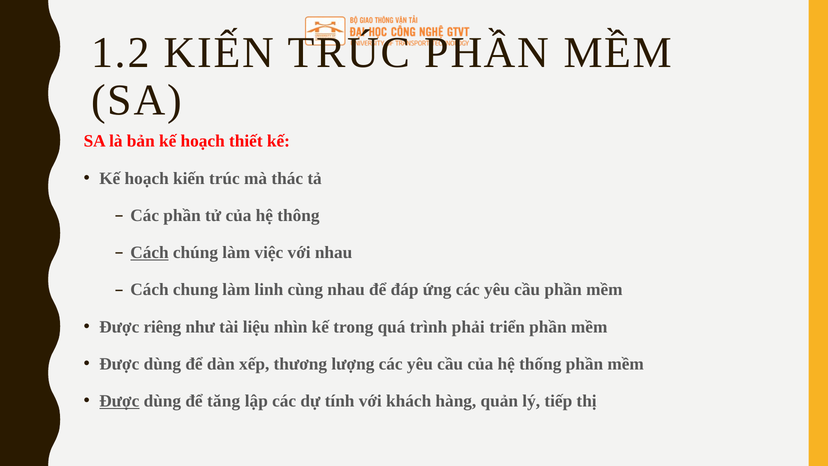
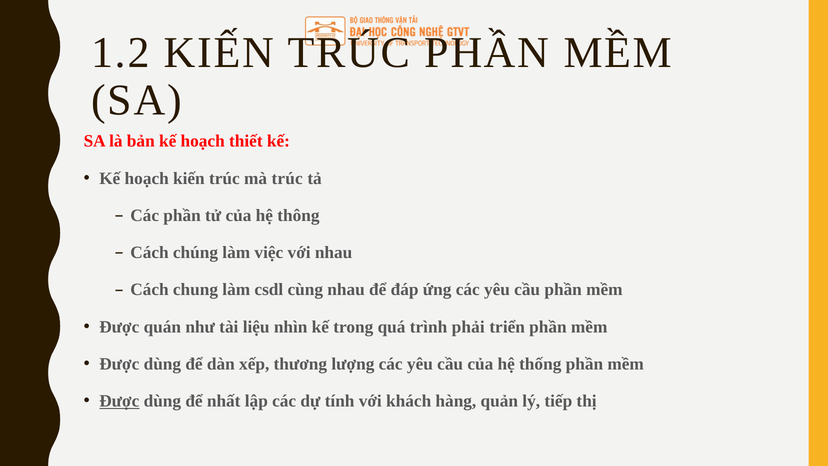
mà thác: thác -> trúc (287, 178)
Cách underline: present -> none (149, 252)
linh: linh -> csdl (269, 290)
riêng: riêng -> quán (162, 327)
tăng: tăng -> nhất (224, 401)
